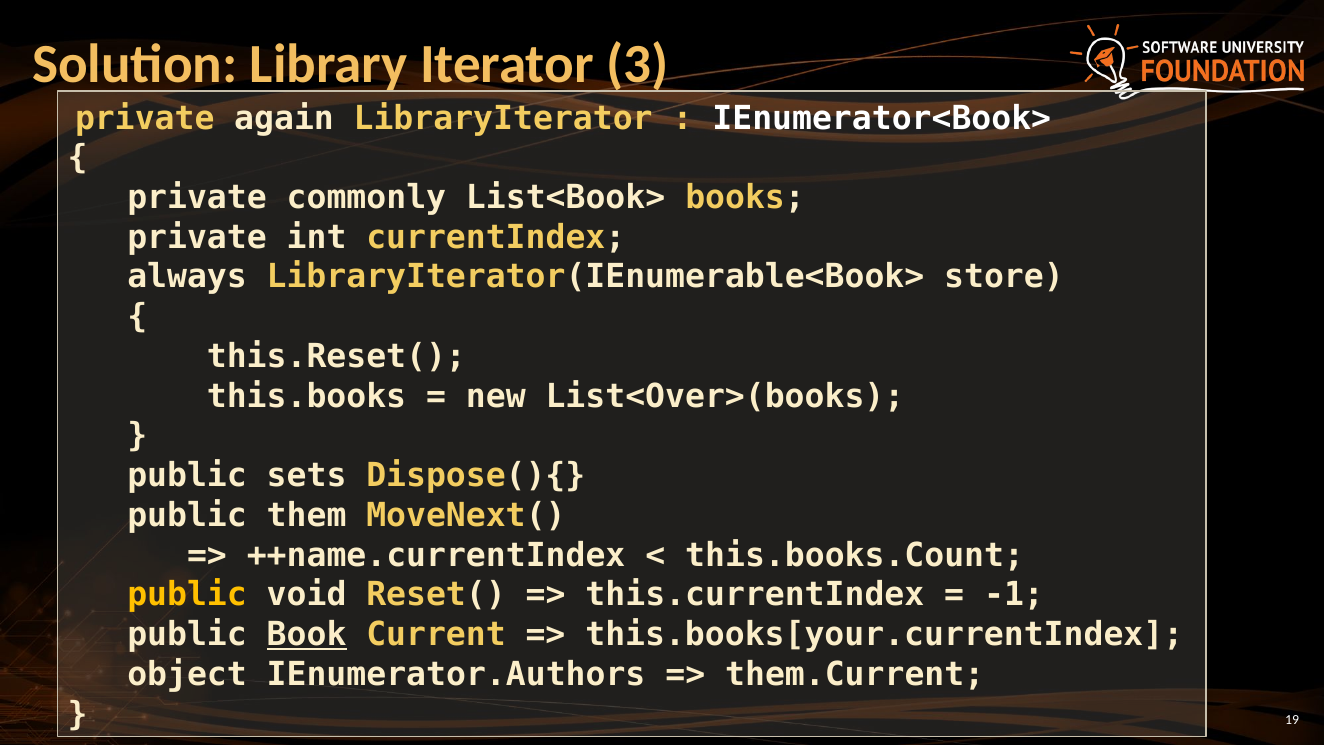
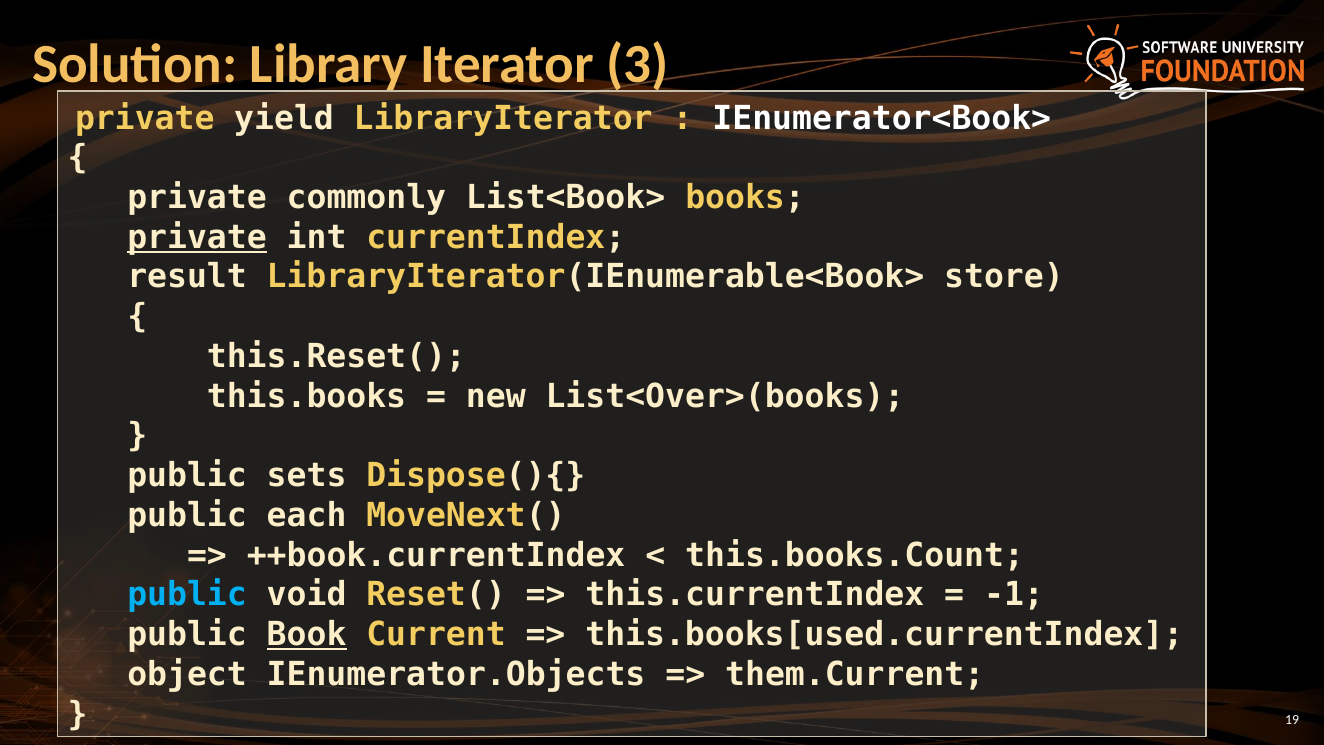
again: again -> yield (284, 118)
private underline: none -> present (197, 237)
always: always -> result (187, 277)
them: them -> each (307, 515)
++name.currentIndex: ++name.currentIndex -> ++book.currentIndex (436, 555)
public colour: yellow -> light blue (187, 595)
this.books[your.currentIndex: this.books[your.currentIndex -> this.books[used.currentIndex (884, 635)
IEnumerator.Authors: IEnumerator.Authors -> IEnumerator.Objects (456, 674)
